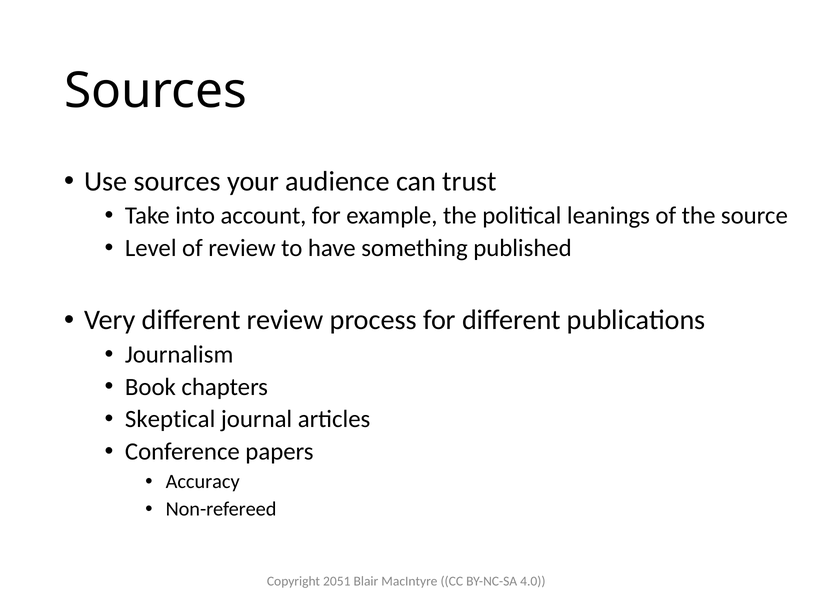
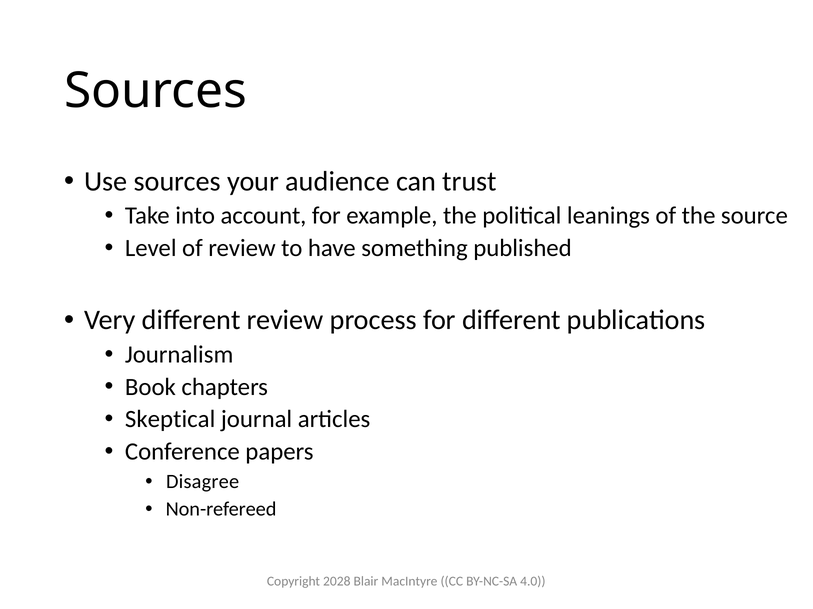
Accuracy: Accuracy -> Disagree (203, 482)
2051: 2051 -> 2028 (337, 582)
